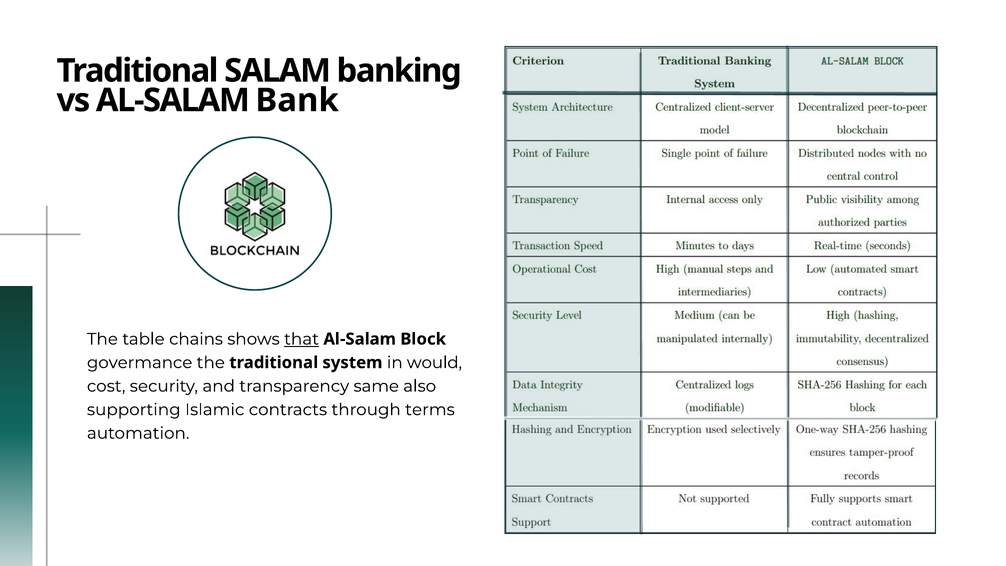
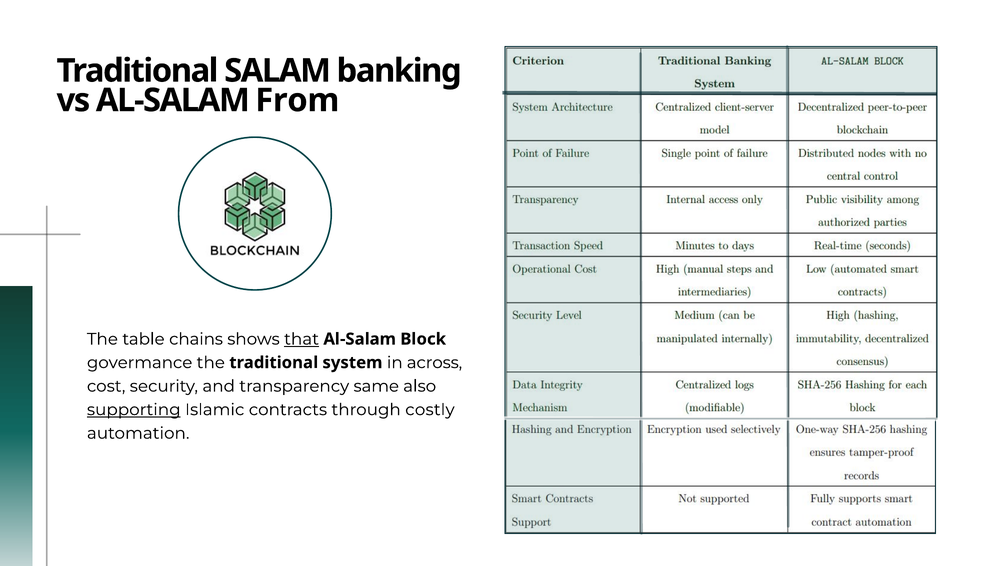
Bank: Bank -> From (297, 100)
would: would -> across (434, 363)
supporting underline: none -> present (134, 410)
terms: terms -> costly (430, 410)
